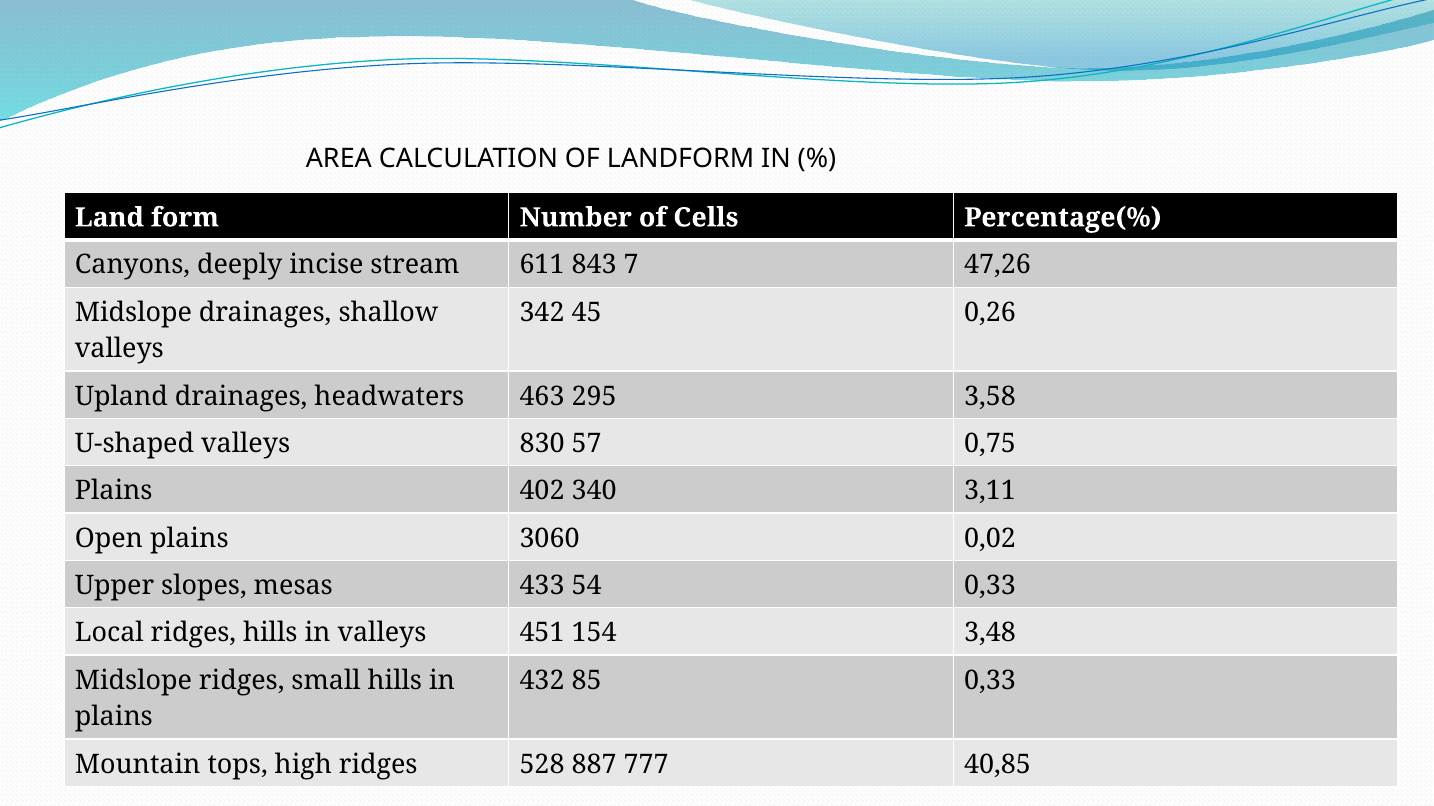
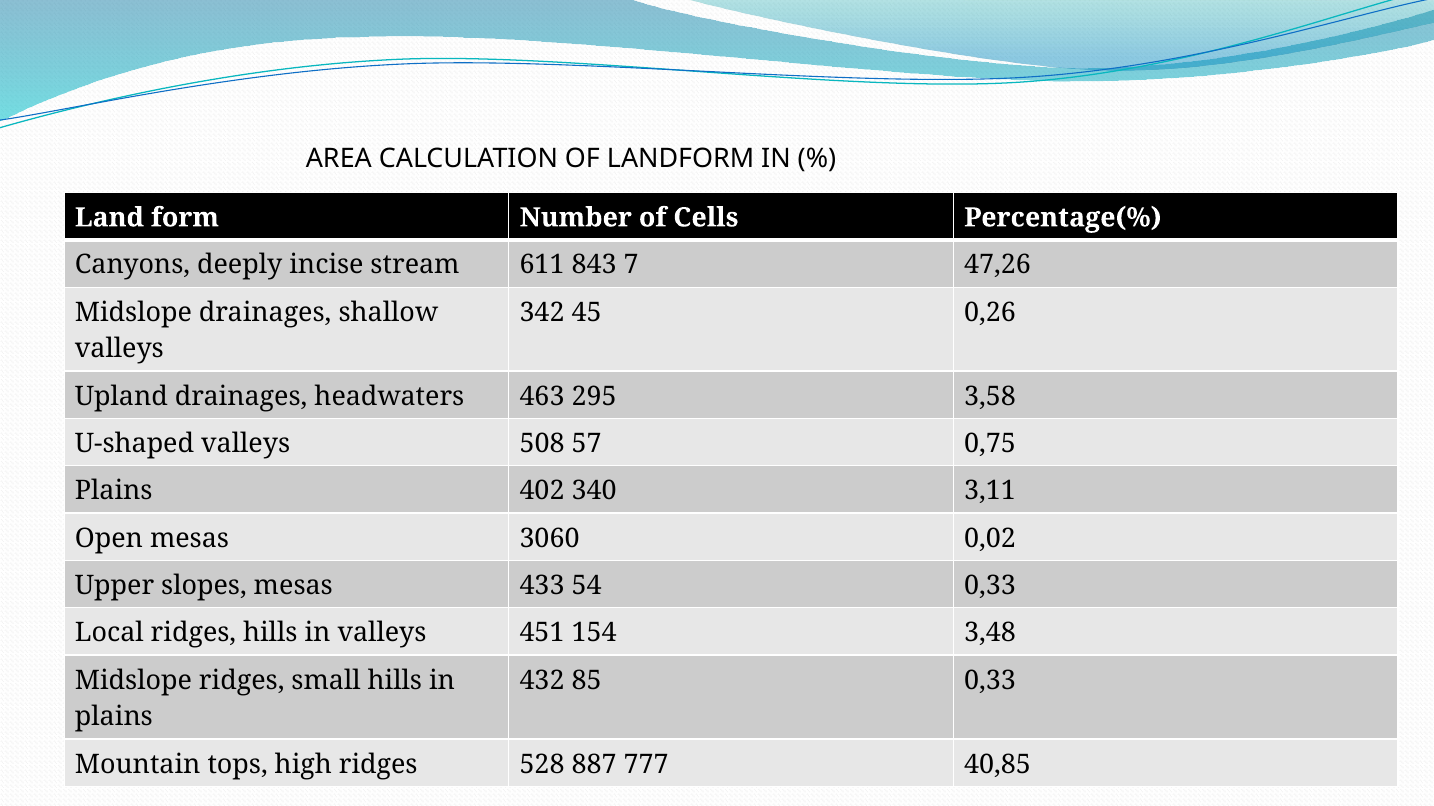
830: 830 -> 508 (542, 444)
Open plains: plains -> mesas (190, 539)
